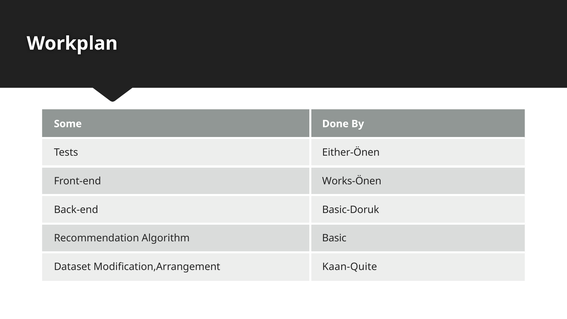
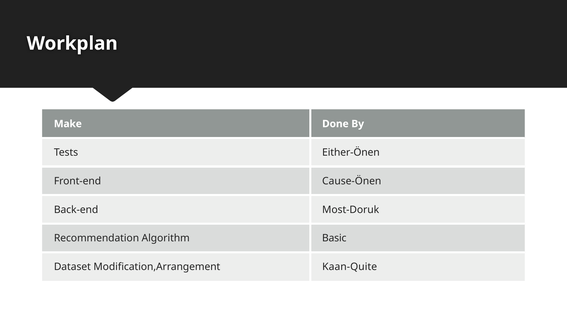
Some: Some -> Make (68, 124)
Works-Önen: Works-Önen -> Cause-Önen (352, 181)
Basic-Doruk: Basic-Doruk -> Most-Doruk (351, 210)
